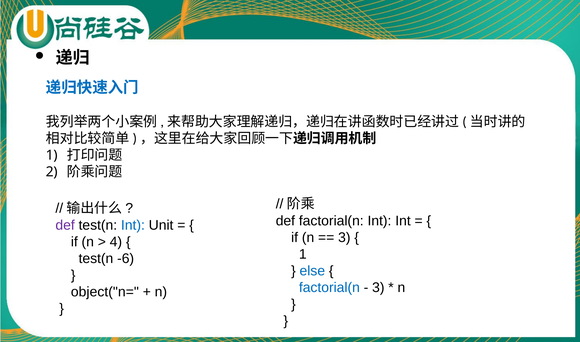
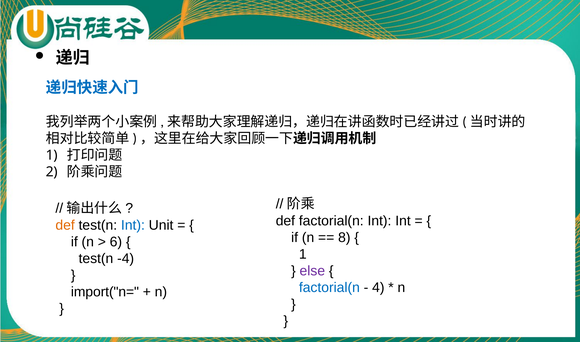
def colour: purple -> orange (65, 225)
3: 3 -> 8 (344, 237)
4: 4 -> 6 (116, 241)
-6: -6 -> -4 (126, 258)
else colour: blue -> purple (312, 270)
3: 3 -> 4 (378, 287)
object("n=: object("n= -> import("n= (105, 291)
